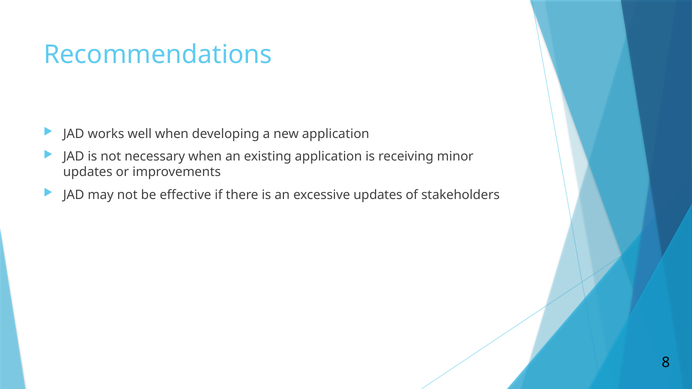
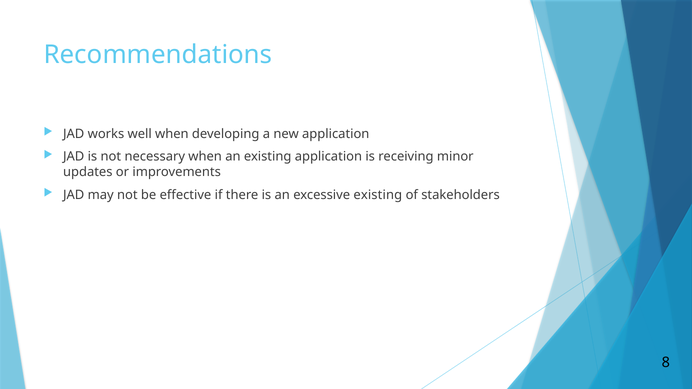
excessive updates: updates -> existing (378, 195)
